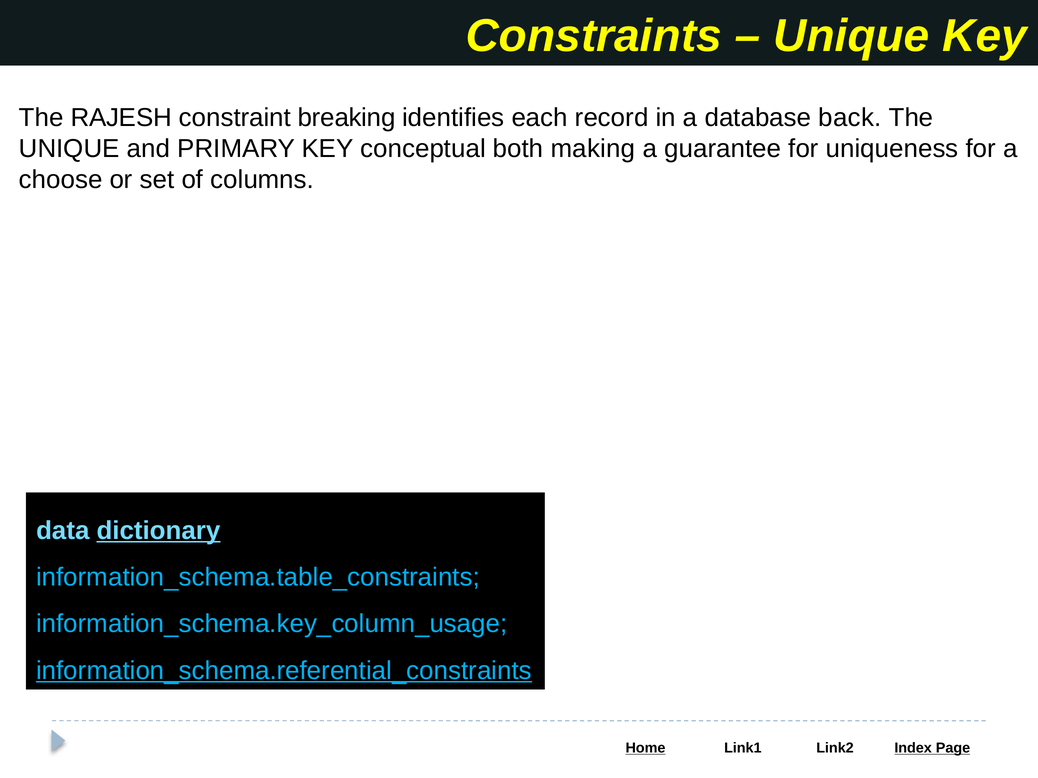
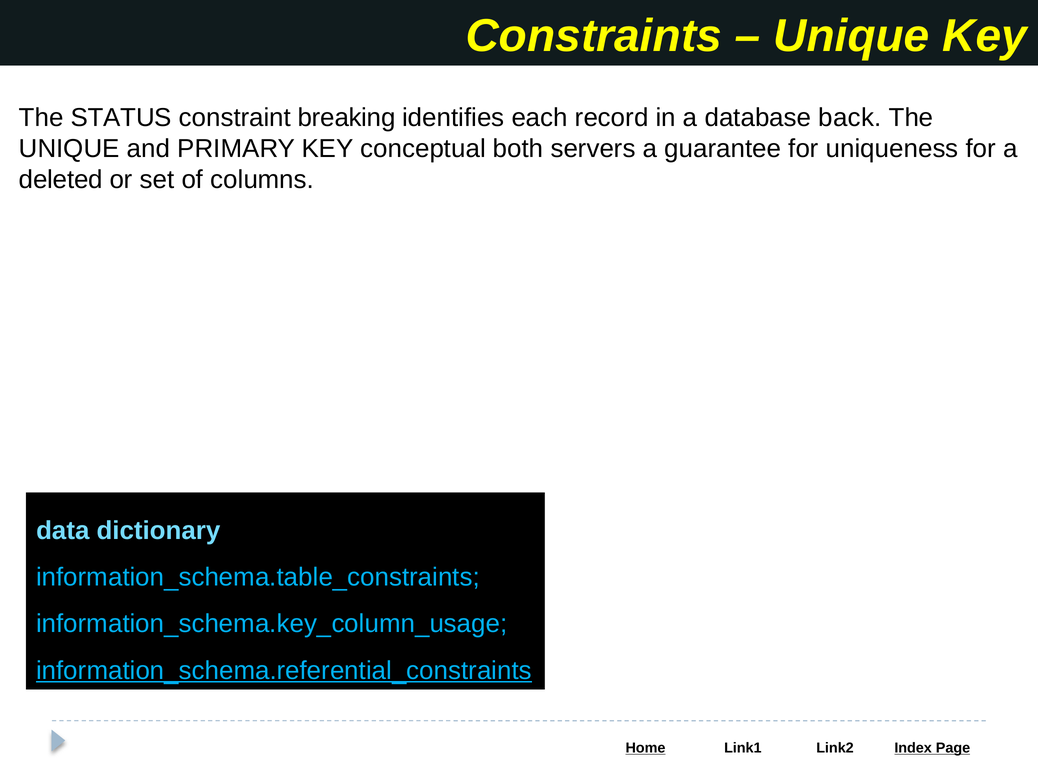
RAJESH: RAJESH -> STATUS (121, 118)
making: making -> servers (593, 149)
choose: choose -> deleted (61, 180)
dictionary underline: present -> none (158, 531)
